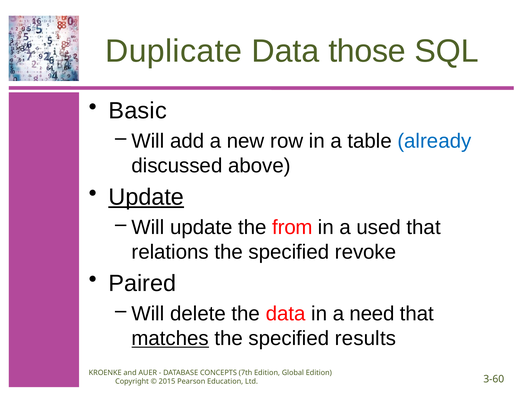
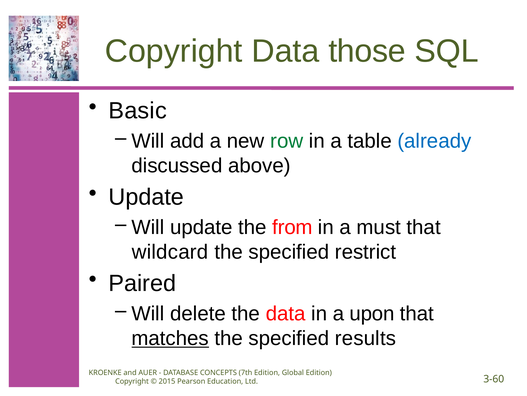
Duplicate: Duplicate -> Copyright (174, 51)
row colour: black -> green (287, 141)
Update underline: present -> none (146, 197)
used: used -> must (379, 227)
relations: relations -> wildcard (170, 252)
revoke: revoke -> restrict (366, 252)
need: need -> upon (372, 313)
